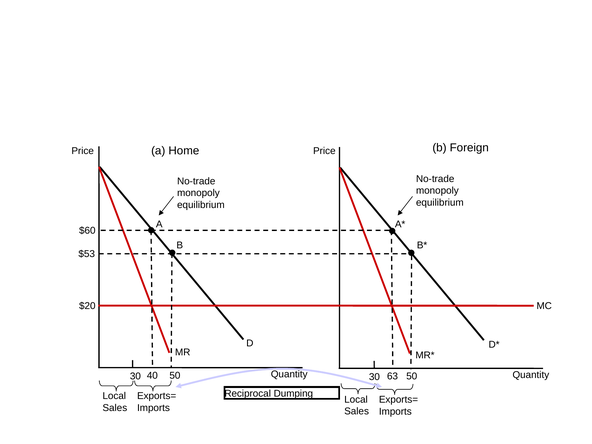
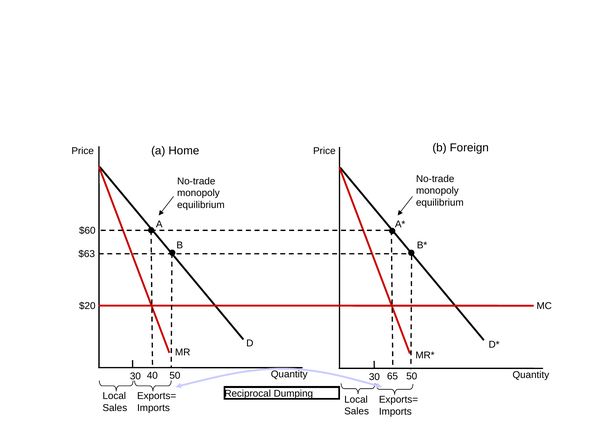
$53: $53 -> $63 (87, 254)
63: 63 -> 65 (393, 376)
